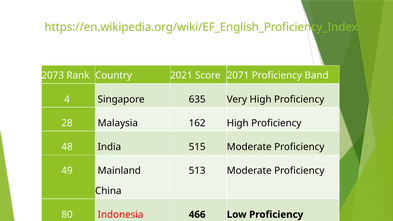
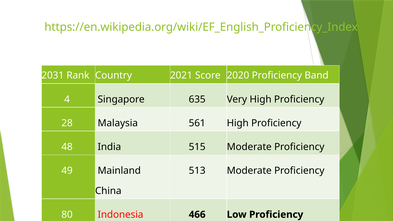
2073: 2073 -> 2031 (53, 75)
2071: 2071 -> 2020 (238, 75)
162: 162 -> 561 (197, 123)
